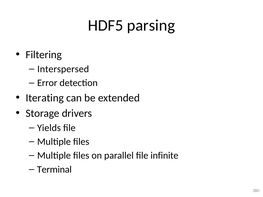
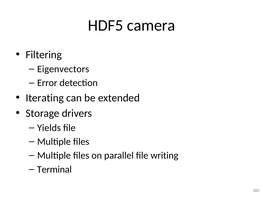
parsing: parsing -> camera (151, 25)
Interspersed: Interspersed -> Eigenvectors (63, 69)
infinite: infinite -> writing (164, 156)
